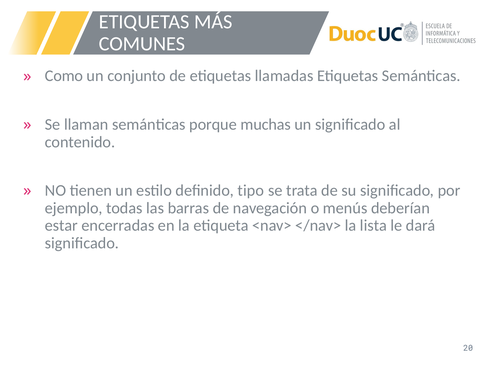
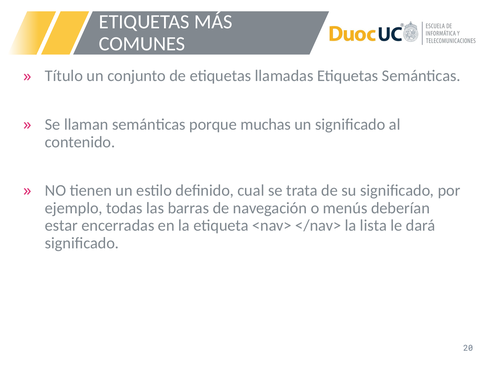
Como: Como -> Título (64, 76)
tipo: tipo -> cual (251, 191)
